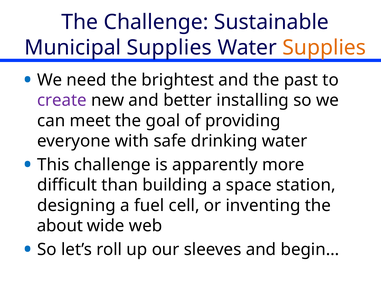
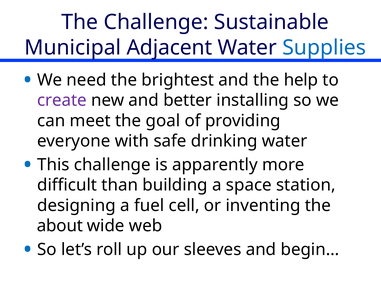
Municipal Supplies: Supplies -> Adjacent (169, 48)
Supplies colour: orange -> blue (324, 48)
past: past -> help (301, 80)
